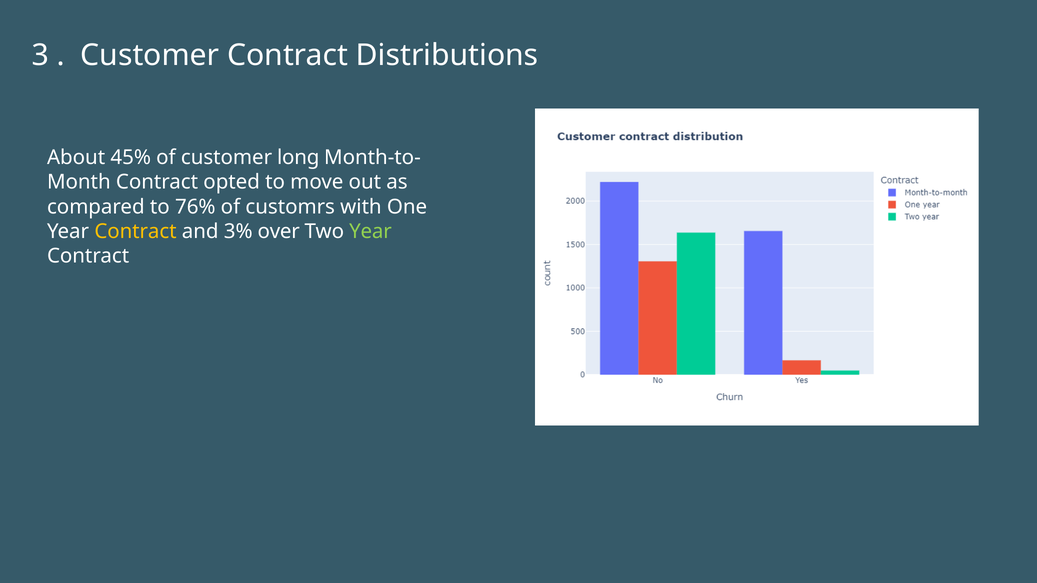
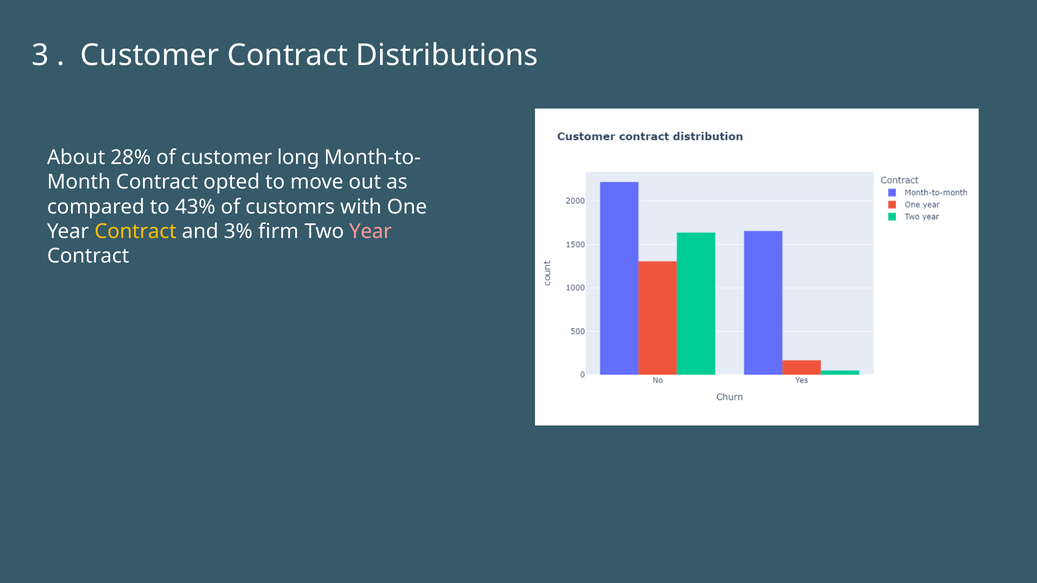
45%: 45% -> 28% (131, 158)
76%: 76% -> 43% (195, 207)
over: over -> firm (278, 232)
Year colour: light green -> pink (370, 232)
